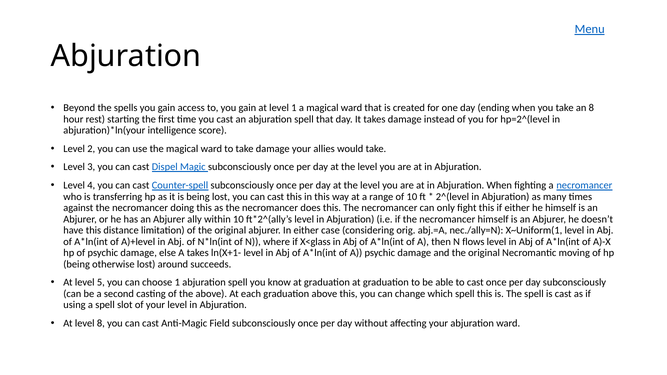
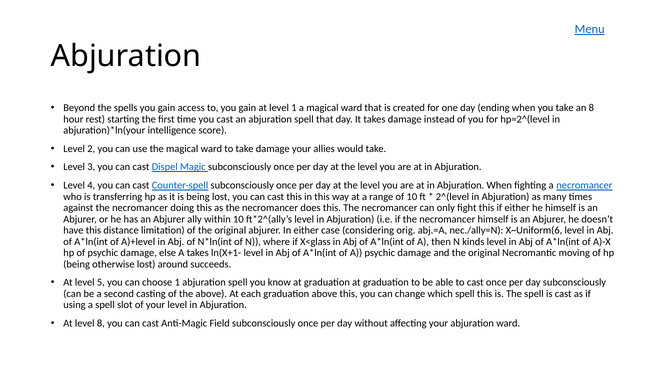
X~Uniform(1: X~Uniform(1 -> X~Uniform(6 (534, 231)
flows: flows -> kinds (473, 242)
